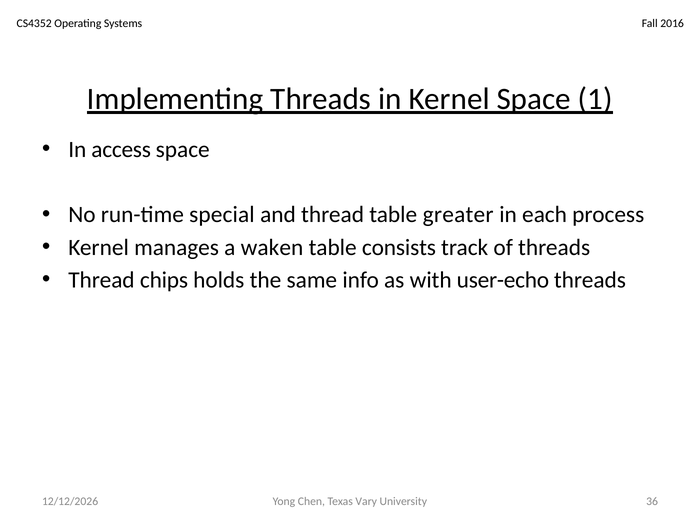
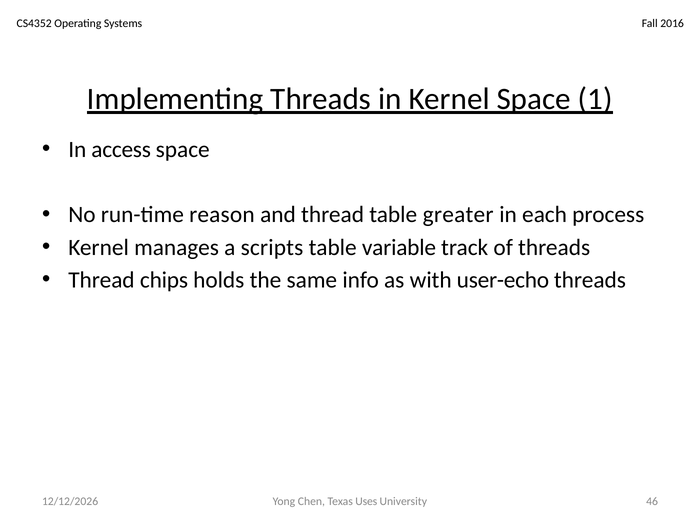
special: special -> reason (222, 215)
waken: waken -> scripts (272, 247)
consists: consists -> variable (399, 247)
Vary: Vary -> Uses (366, 501)
36: 36 -> 46 (652, 501)
